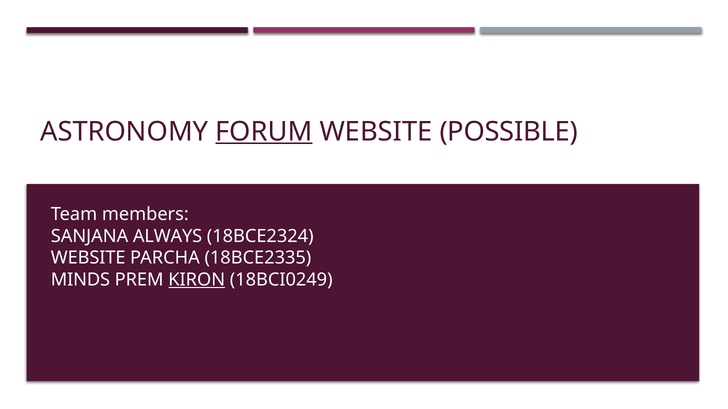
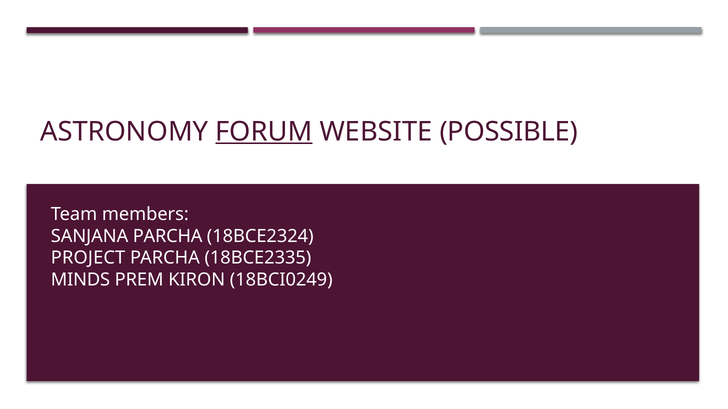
SANJANA ALWAYS: ALWAYS -> PARCHA (168, 236)
WEBSITE: WEBSITE -> PROJECT (88, 258)
KIRON underline: present -> none (197, 280)
